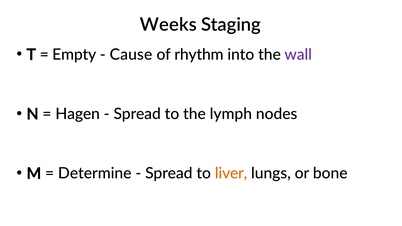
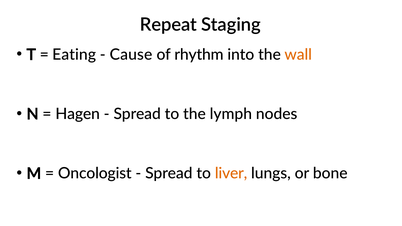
Weeks: Weeks -> Repeat (168, 25)
Empty: Empty -> Eating (74, 55)
wall colour: purple -> orange (298, 55)
Determine: Determine -> Oncologist (95, 174)
